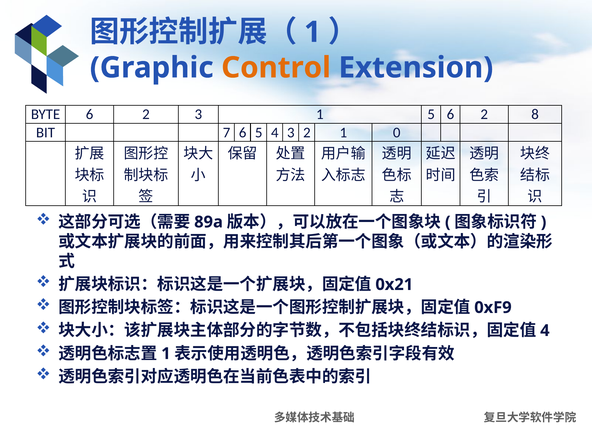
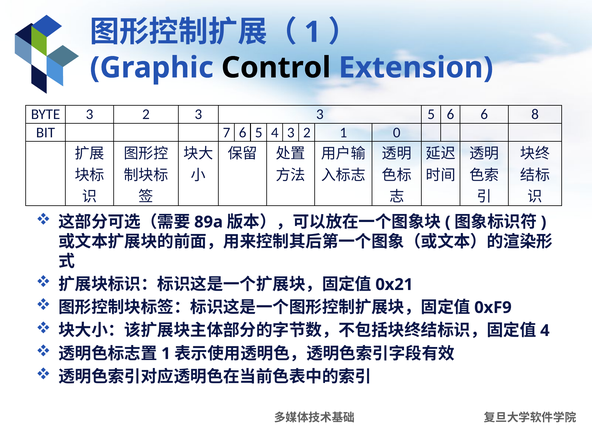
Control colour: orange -> black (276, 68)
BYTE 6: 6 -> 3 (90, 114)
3 1: 1 -> 3 (320, 114)
5 6 2: 2 -> 6 (484, 114)
